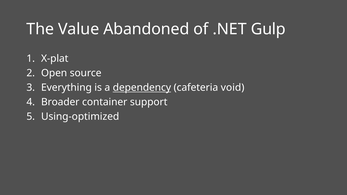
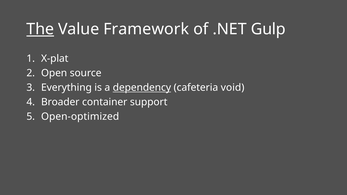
The underline: none -> present (40, 29)
Abandoned: Abandoned -> Framework (146, 29)
Using-optimized: Using-optimized -> Open-optimized (80, 117)
